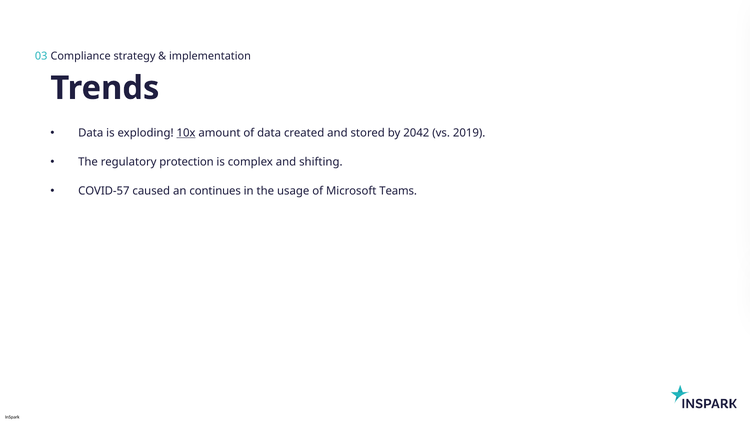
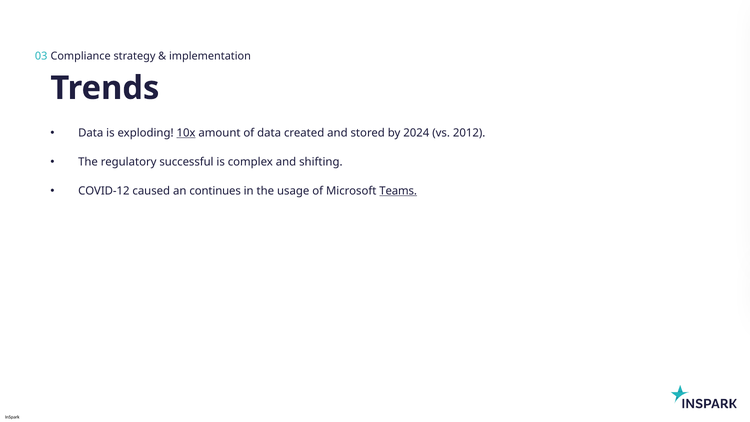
2042: 2042 -> 2024 (416, 133)
2019: 2019 -> 2012 (469, 133)
protection: protection -> successful (187, 162)
COVID-57: COVID-57 -> COVID-12 (104, 191)
Teams underline: none -> present (398, 191)
